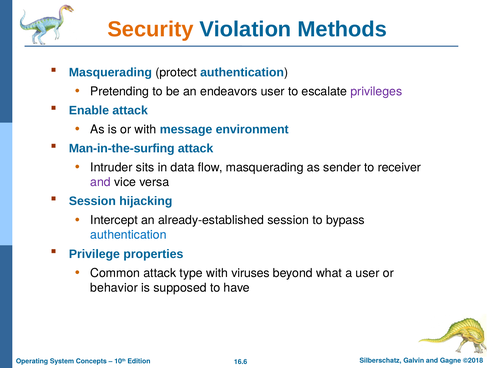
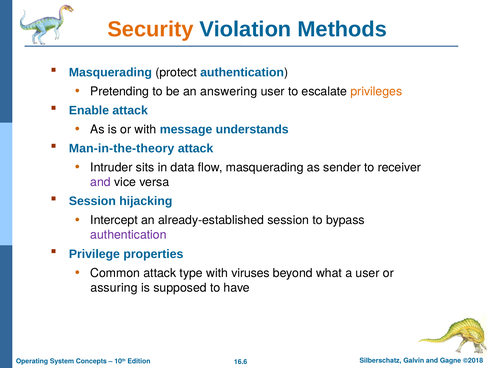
endeavors: endeavors -> answering (229, 92)
privileges colour: purple -> orange (376, 92)
environment: environment -> understands (252, 130)
Man-in-the-surfing: Man-in-the-surfing -> Man-in-the-theory (122, 149)
authentication colour: blue -> purple (128, 235)
behavior: behavior -> assuring (114, 288)
